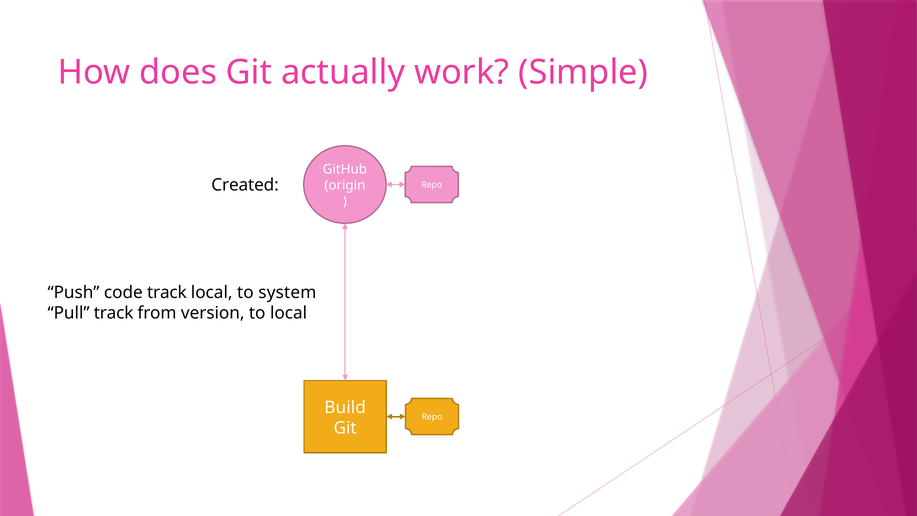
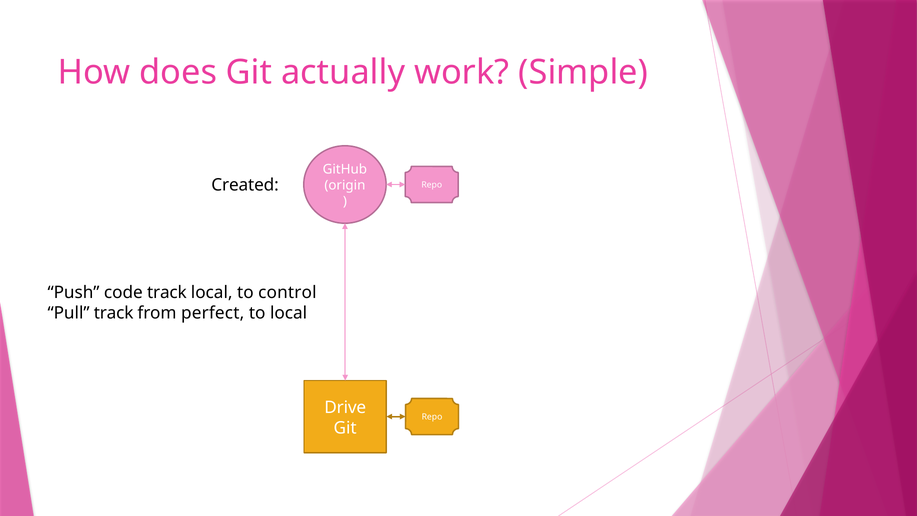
system: system -> control (287, 292)
version: version -> perfect (213, 313)
Build: Build -> Drive (345, 407)
